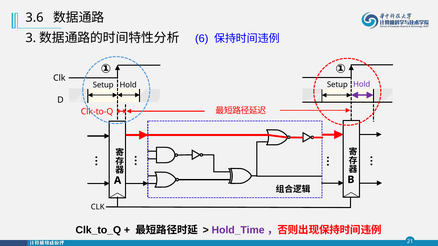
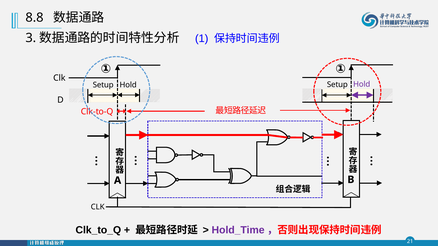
3.6: 3.6 -> 8.8 (34, 18)
6: 6 -> 1 (202, 39)
